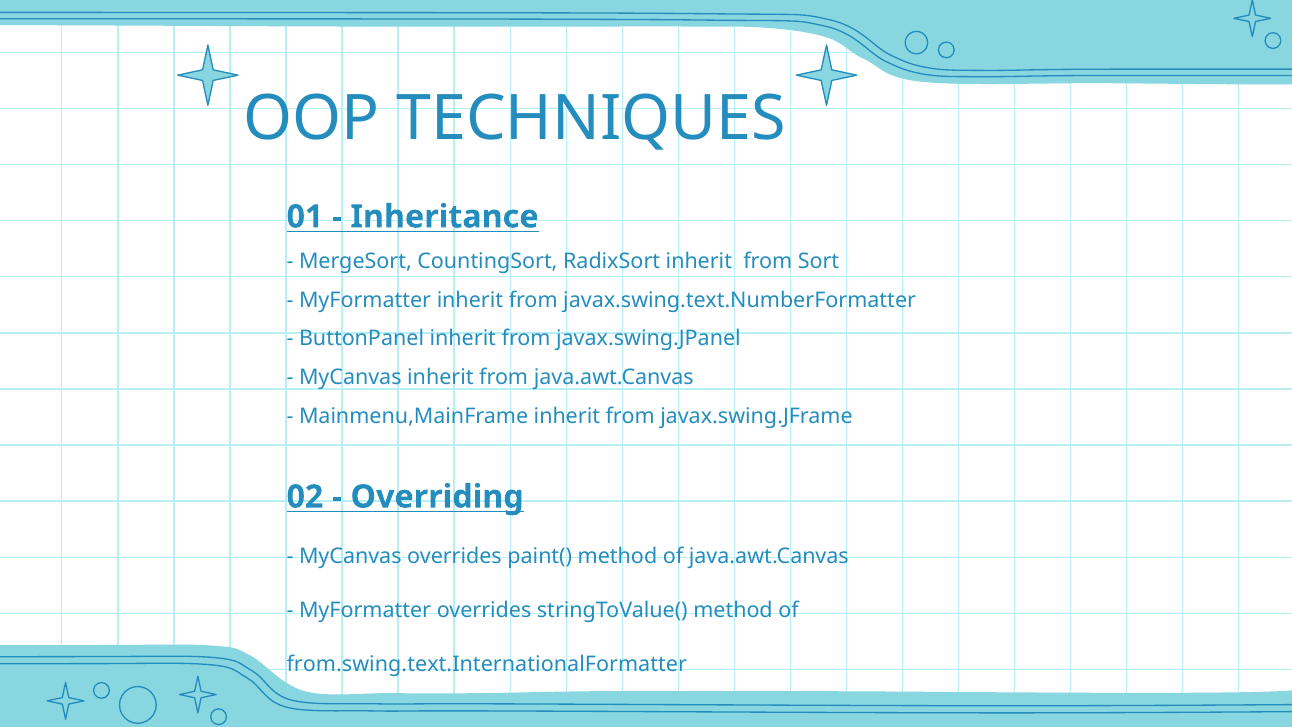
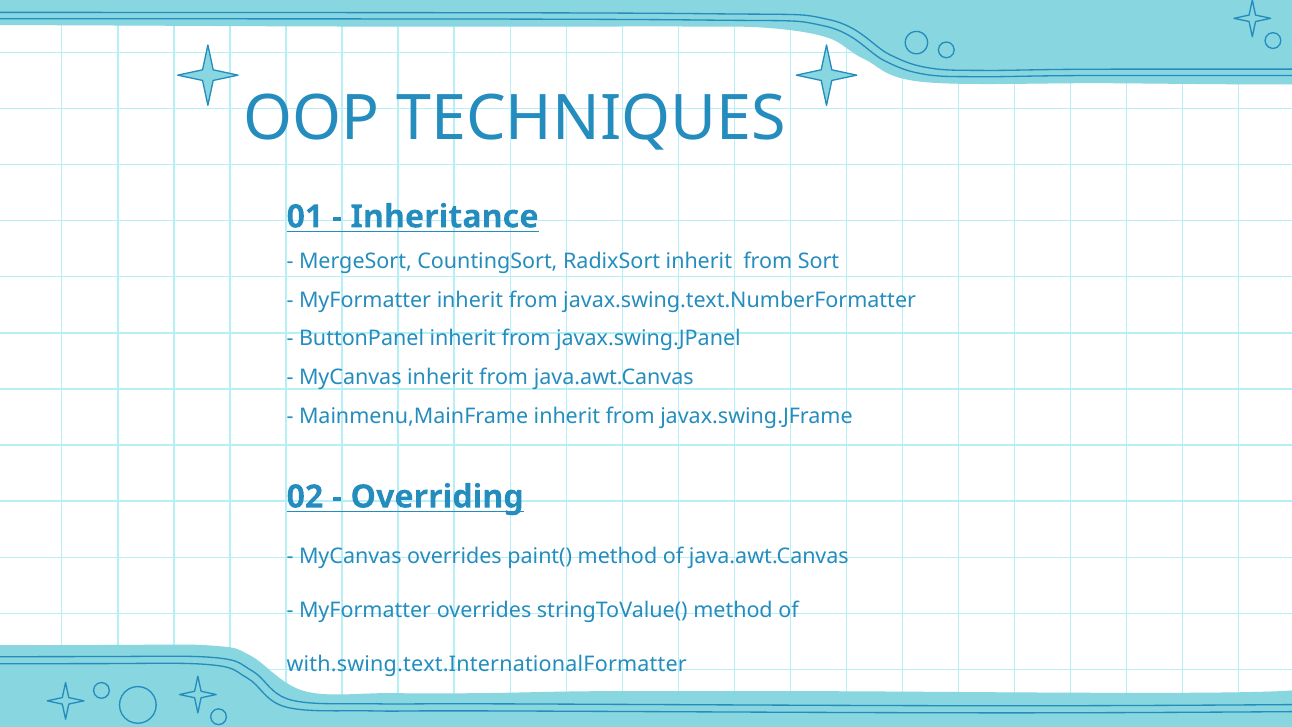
from.swing.text.InternationalFormatter: from.swing.text.InternationalFormatter -> with.swing.text.InternationalFormatter (487, 664)
